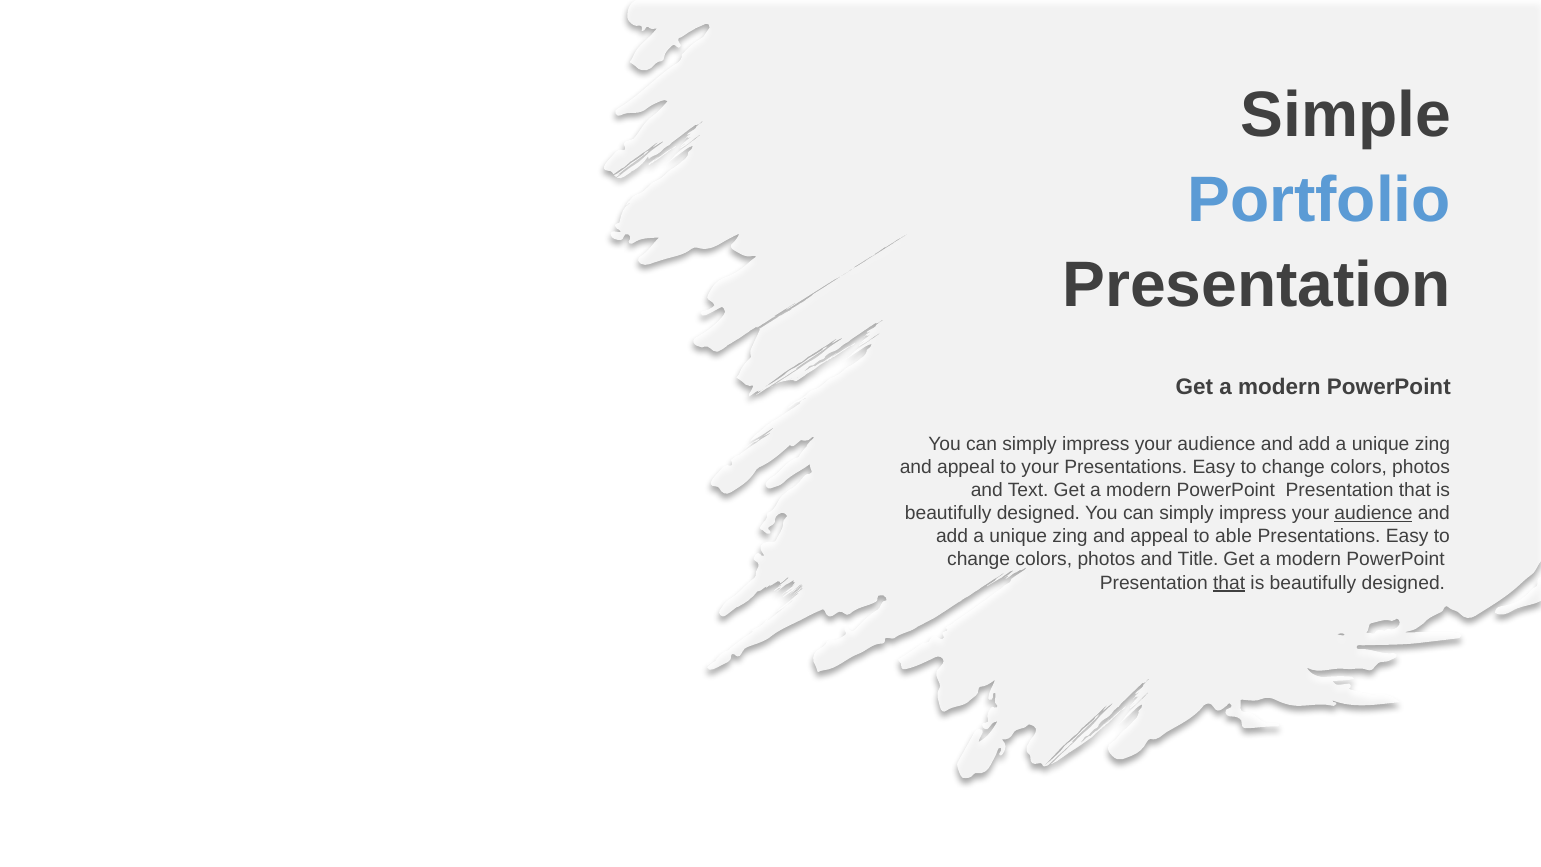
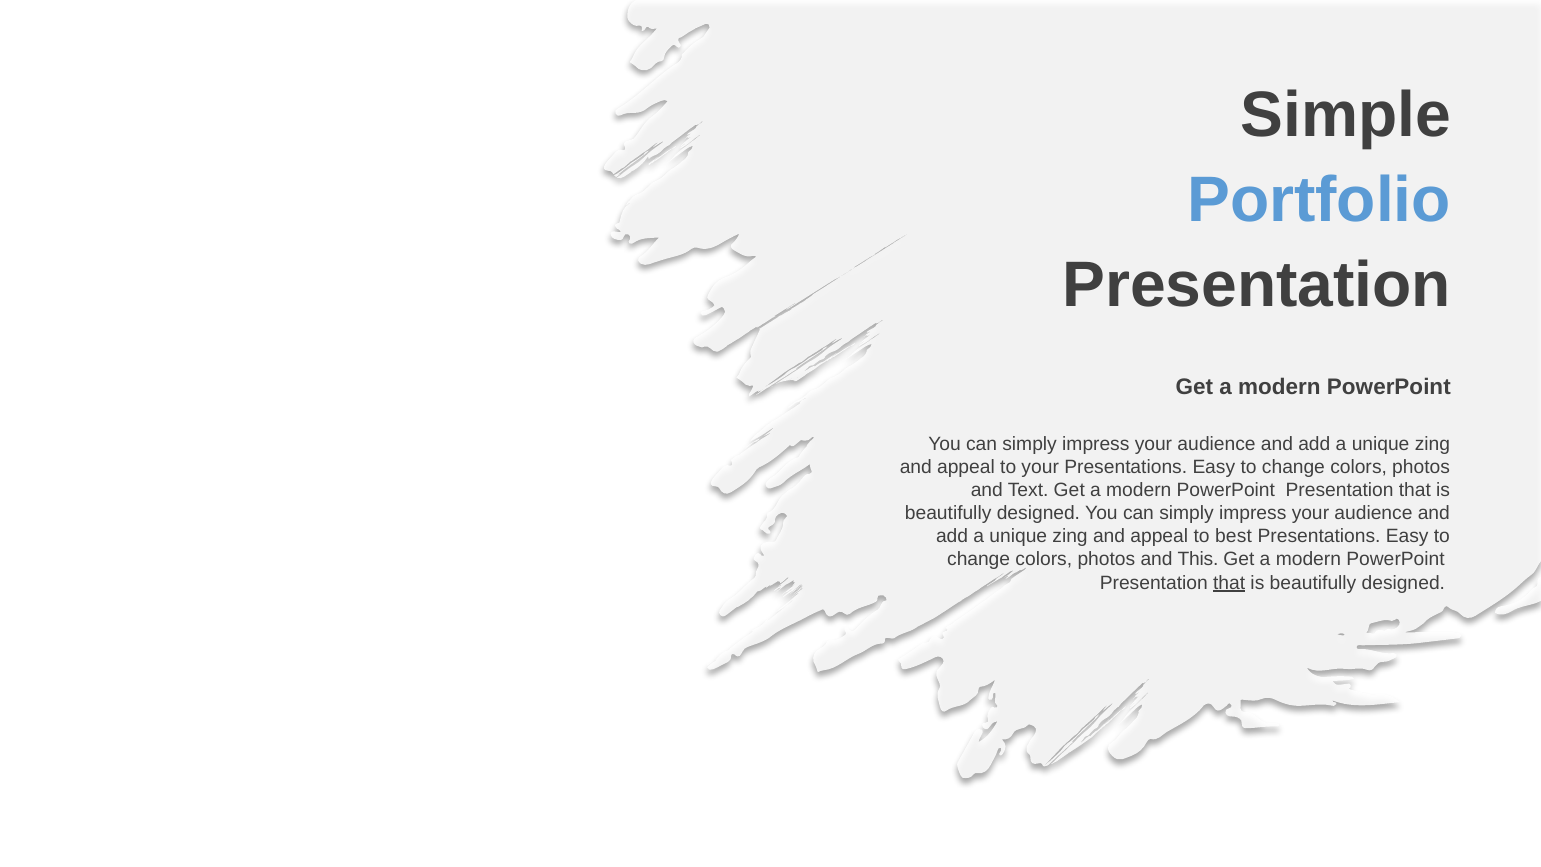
audience underline: present -> none (1373, 513)
able: able -> best (1234, 536)
Title: Title -> This (1198, 559)
